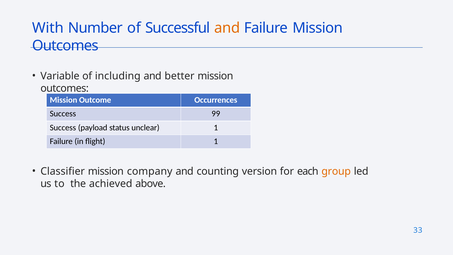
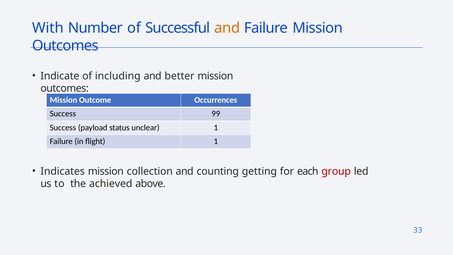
Variable: Variable -> Indicate (60, 76)
Classifier: Classifier -> Indicates (63, 171)
company: company -> collection (150, 171)
version: version -> getting (259, 171)
group colour: orange -> red (336, 171)
